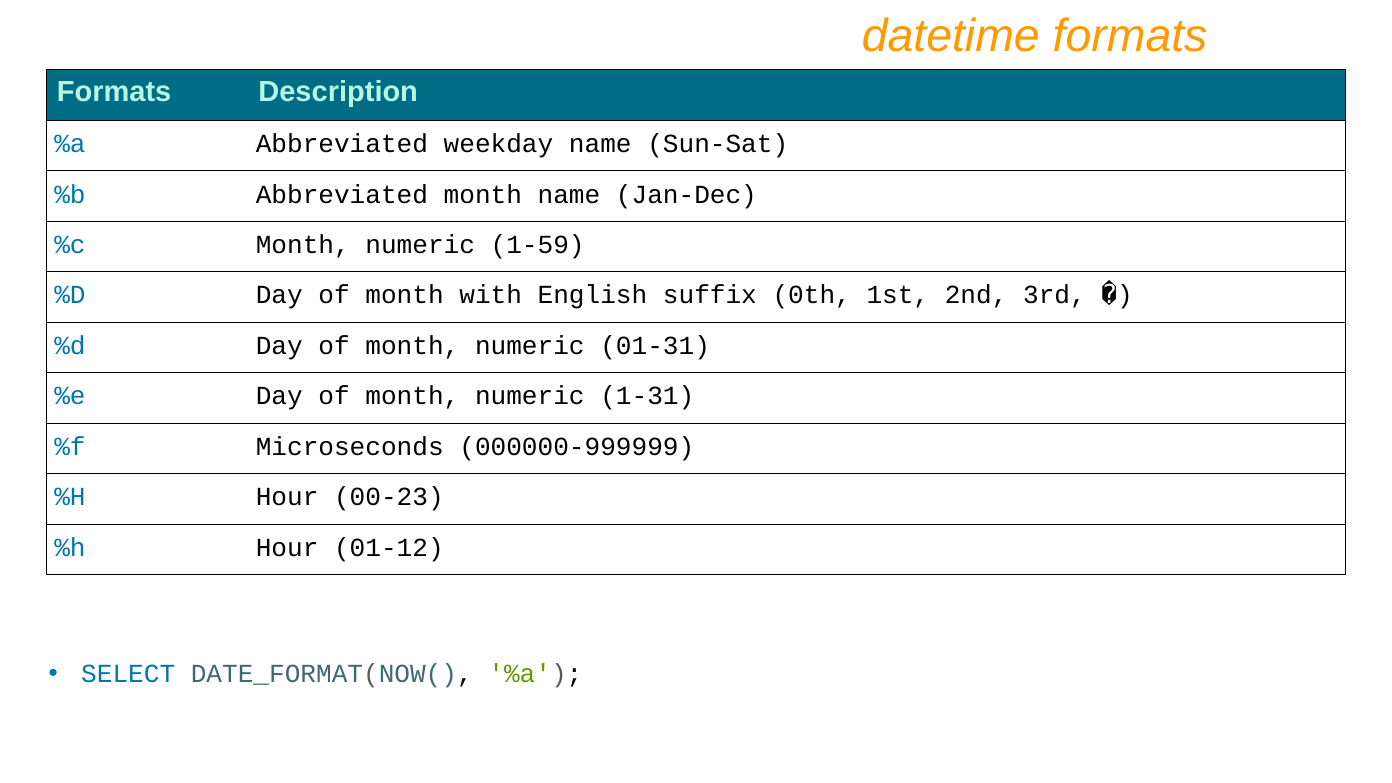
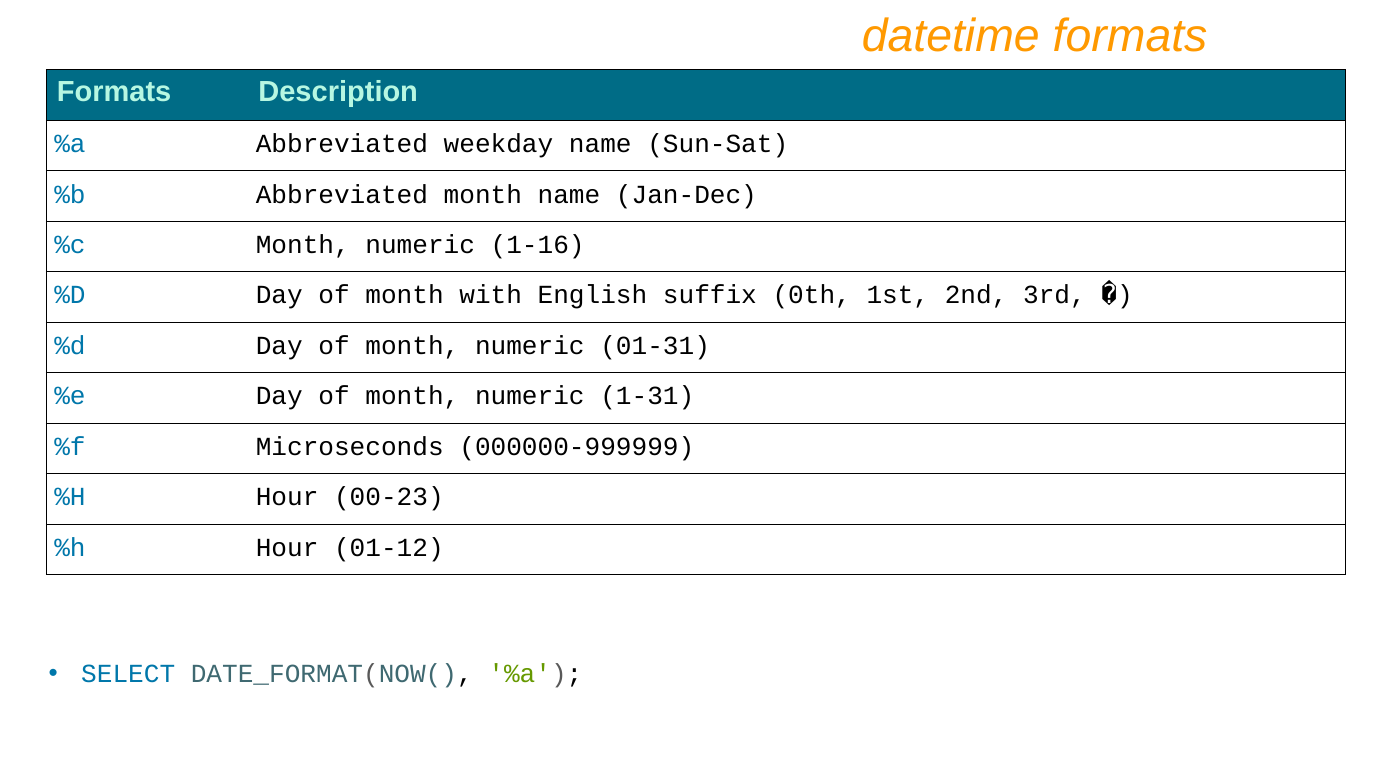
1-59: 1-59 -> 1-16 (538, 245)
